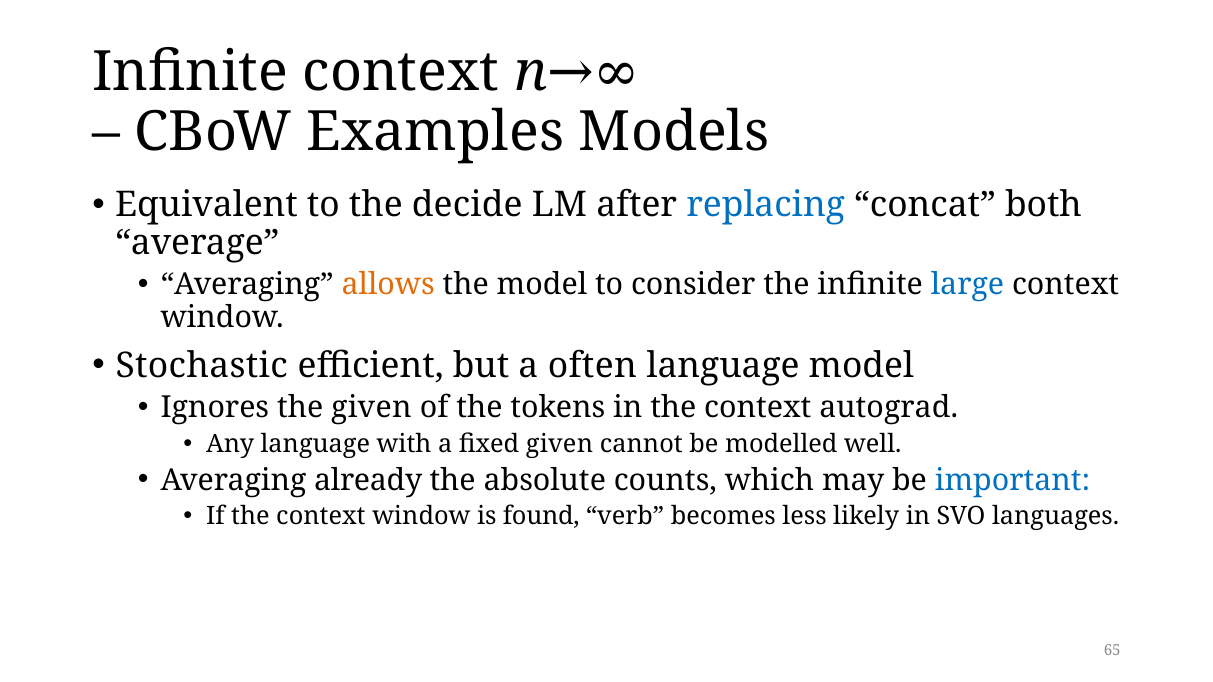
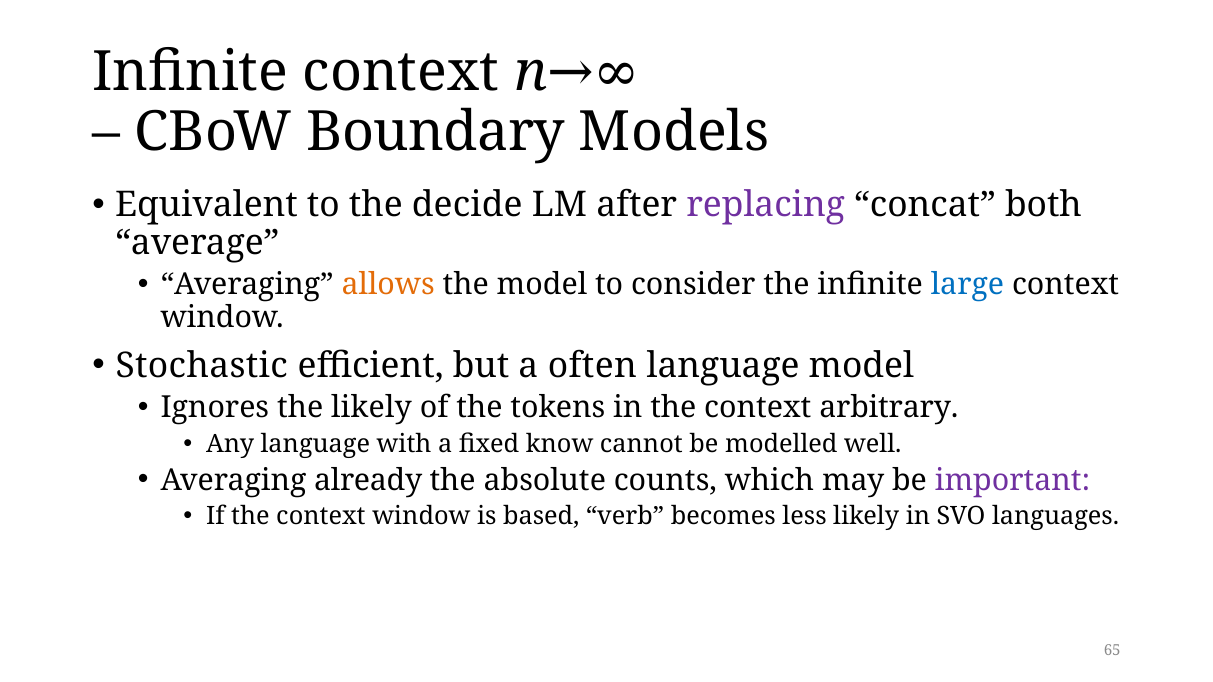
Examples: Examples -> Boundary (436, 132)
replacing colour: blue -> purple (766, 205)
the given: given -> likely (371, 408)
autograd: autograd -> arbitrary (889, 408)
fixed given: given -> know (560, 444)
important colour: blue -> purple (1013, 480)
found: found -> based (541, 517)
